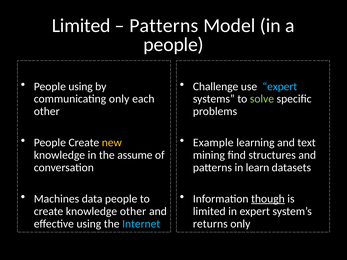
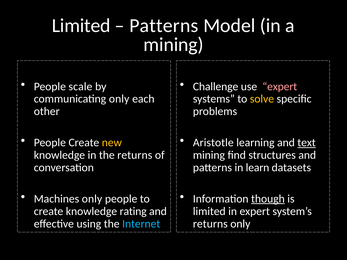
people: people -> mining (174, 45)
People using: using -> scale (80, 87)
expert colour: light blue -> pink (280, 87)
solve colour: light green -> yellow (262, 99)
Example: Example -> Aristotle (213, 143)
text underline: none -> present (307, 143)
the assume: assume -> returns (135, 155)
Machines data: data -> only (92, 199)
knowledge other: other -> rating (133, 211)
